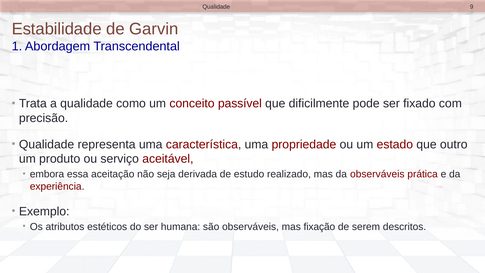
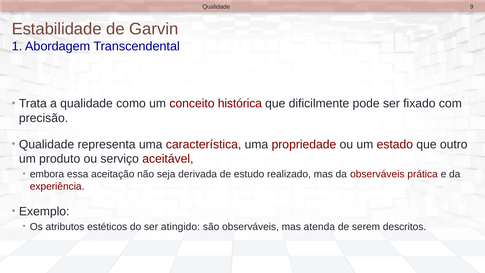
passível: passível -> histórica (240, 104)
humana: humana -> atingido (180, 227)
fixação: fixação -> atenda (319, 227)
